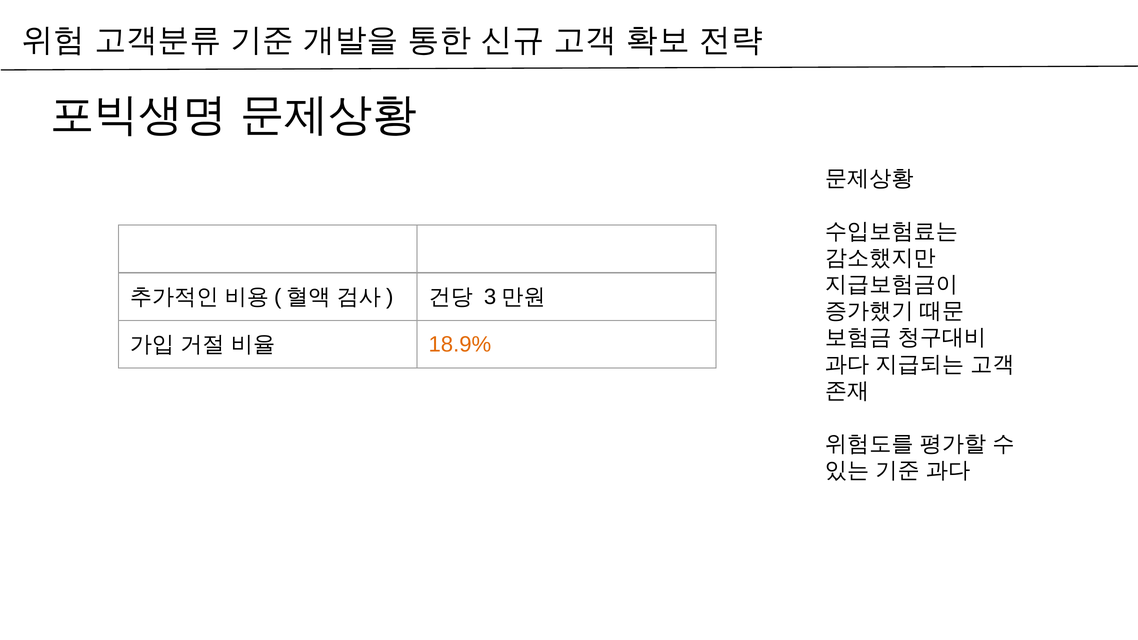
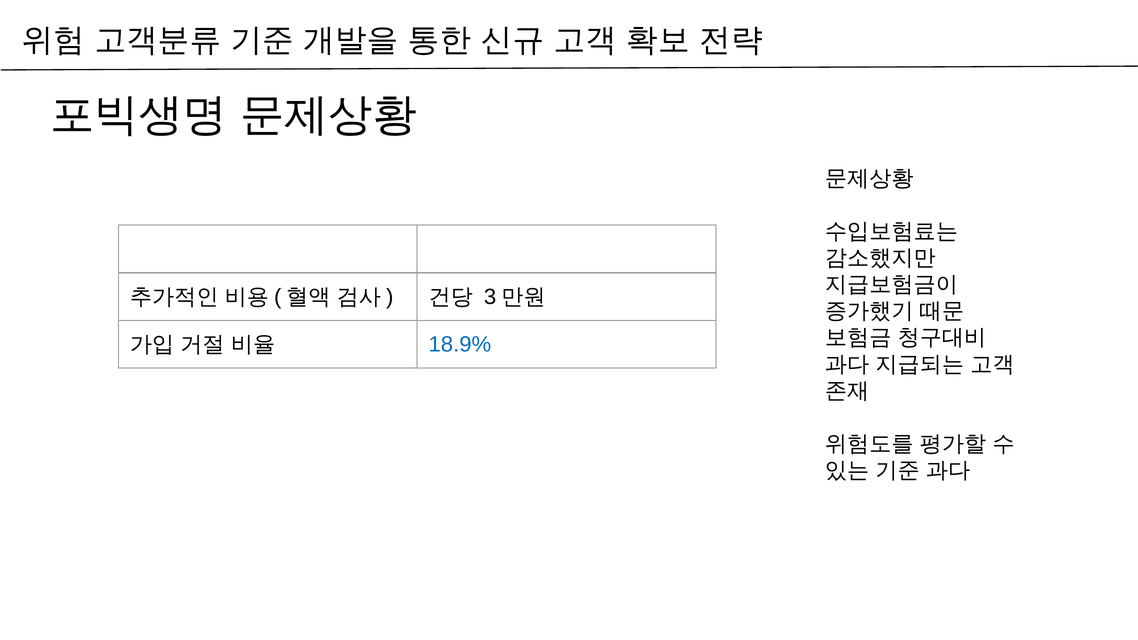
18.9% colour: orange -> blue (460, 345)
